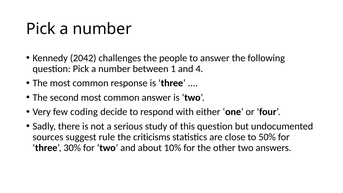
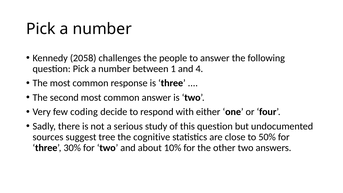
2042: 2042 -> 2058 (83, 58)
rule: rule -> tree (107, 137)
criticisms: criticisms -> cognitive (152, 137)
